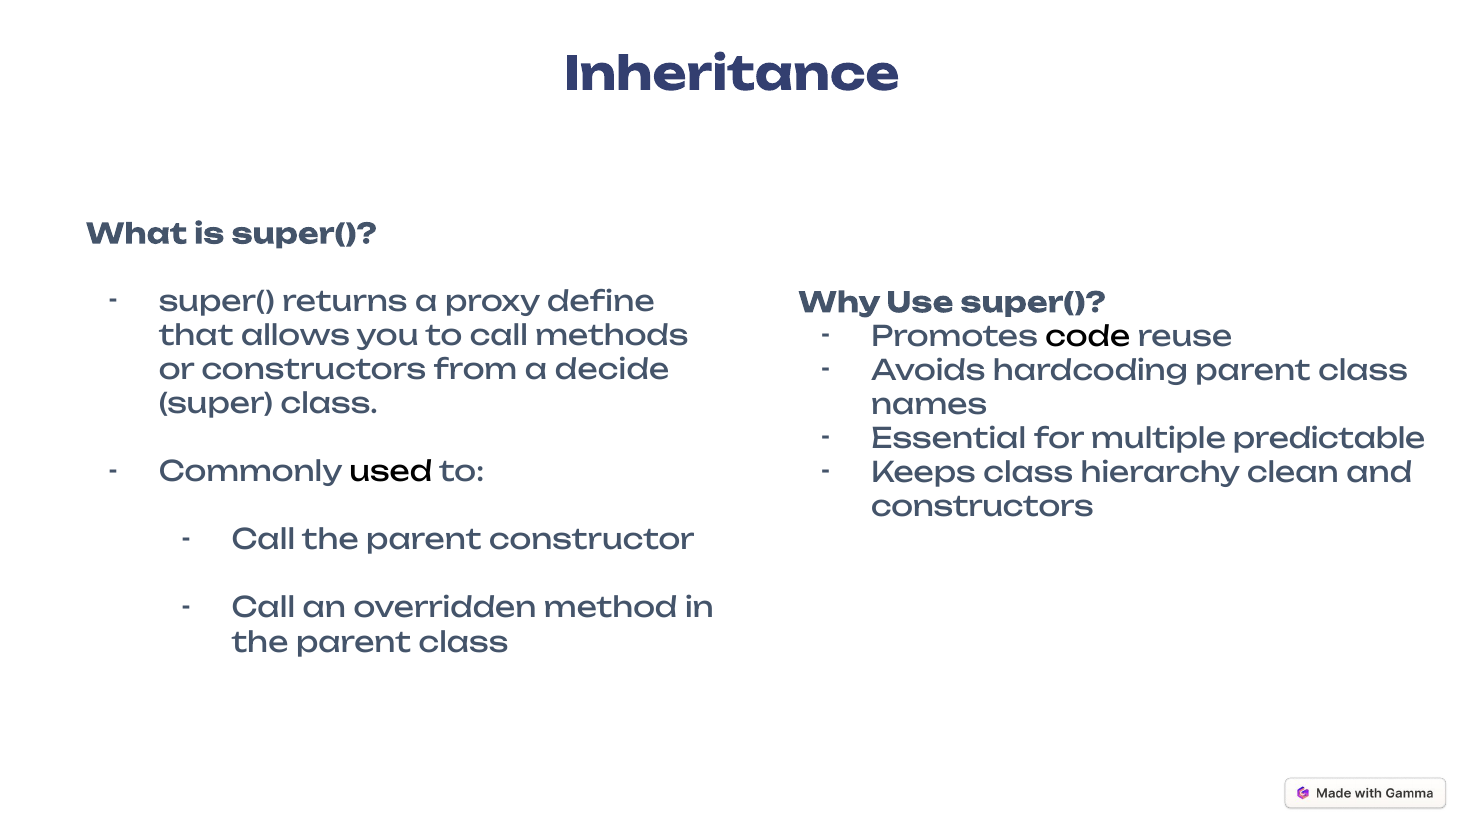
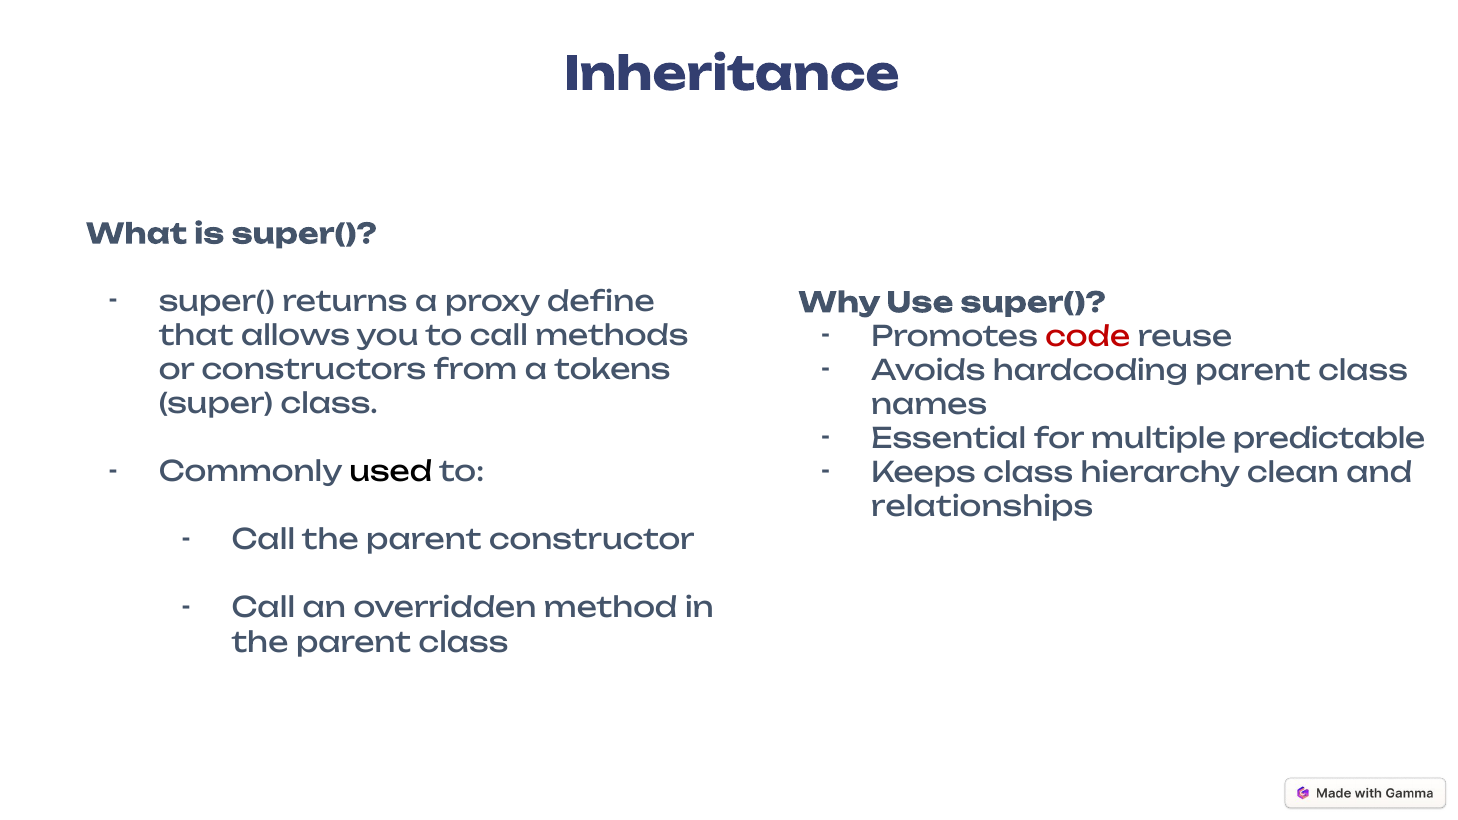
code colour: black -> red (1088, 337)
decide: decide -> tokens (612, 370)
constructors: constructors -> relationships (982, 507)
